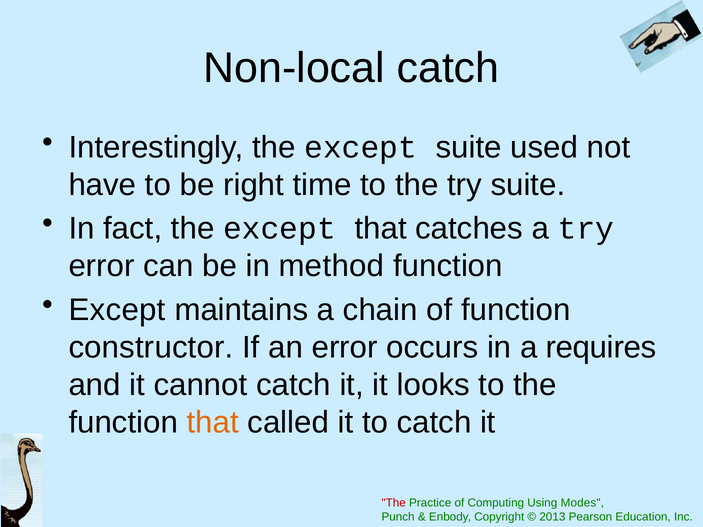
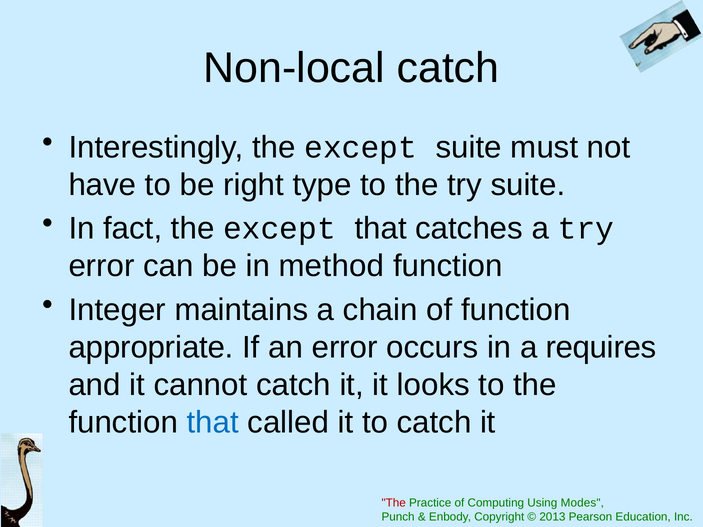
used: used -> must (544, 147)
time: time -> type (322, 185)
Except: Except -> Integer (117, 310)
constructor: constructor -> appropriate (151, 347)
that colour: orange -> blue (213, 423)
